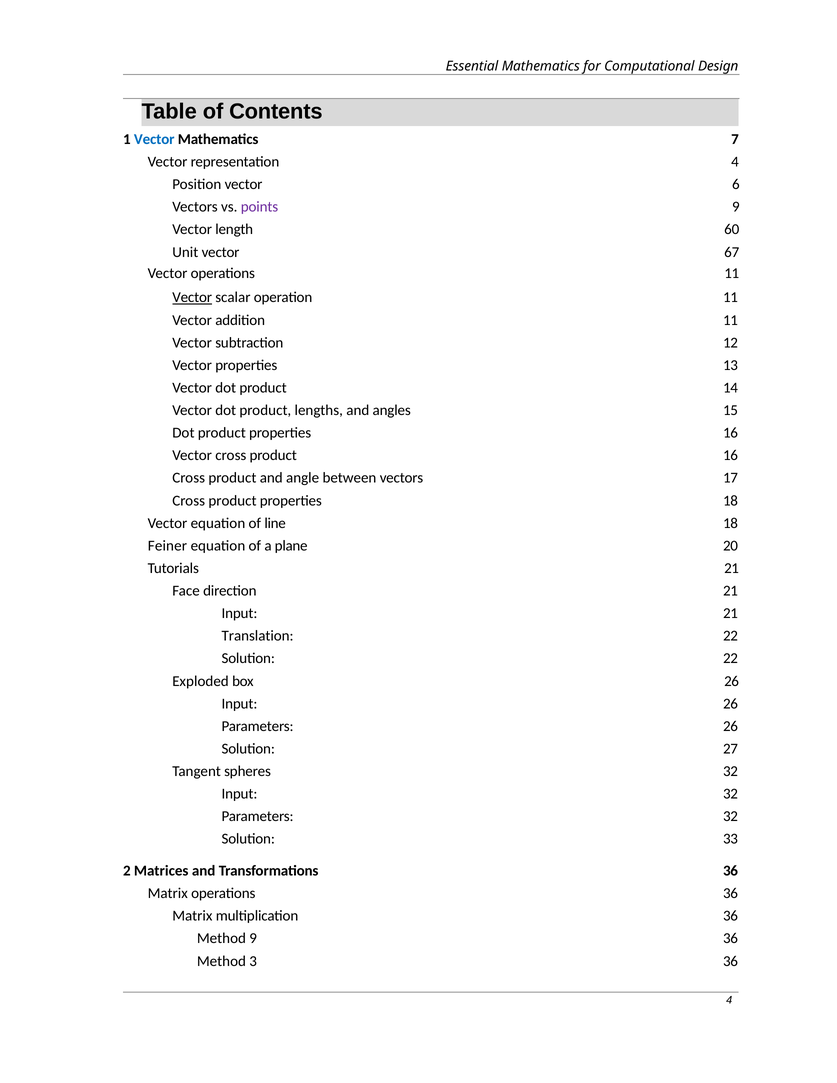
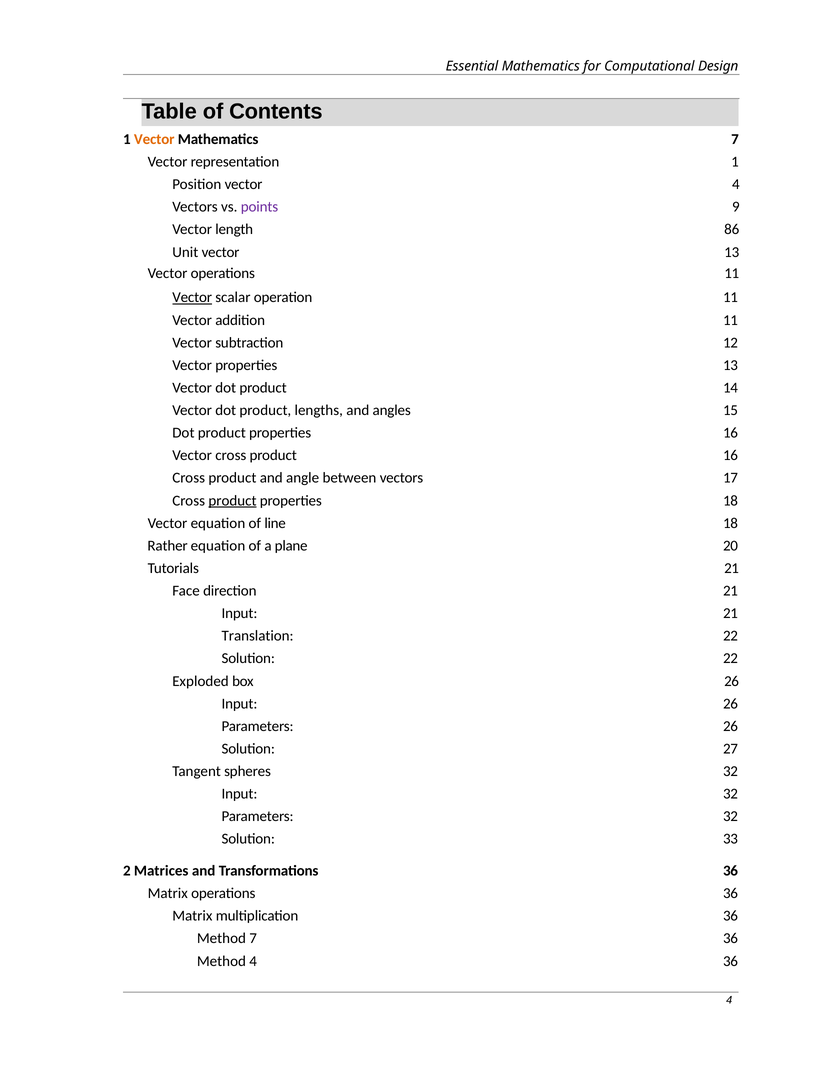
Vector colour: blue -> orange (154, 139)
representation 4: 4 -> 1 (735, 162)
vector 6: 6 -> 4 (736, 184)
60: 60 -> 86 (732, 230)
vector 67: 67 -> 13 (732, 252)
product underline: none -> present (232, 501)
Feiner: Feiner -> Rather (168, 546)
Method 9: 9 -> 7 (253, 939)
Method 3: 3 -> 4 (253, 961)
